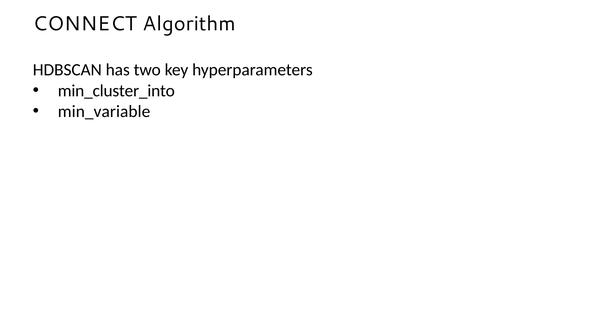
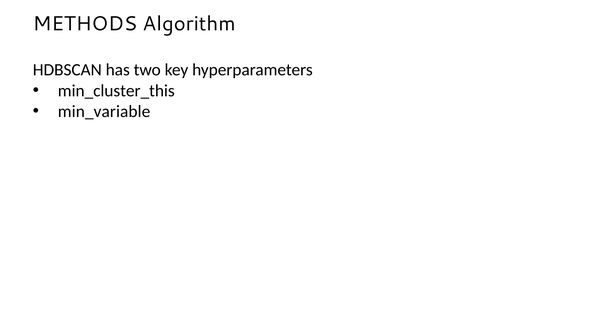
CONNECT: CONNECT -> METHODS (85, 24)
min_cluster_into: min_cluster_into -> min_cluster_this (116, 91)
